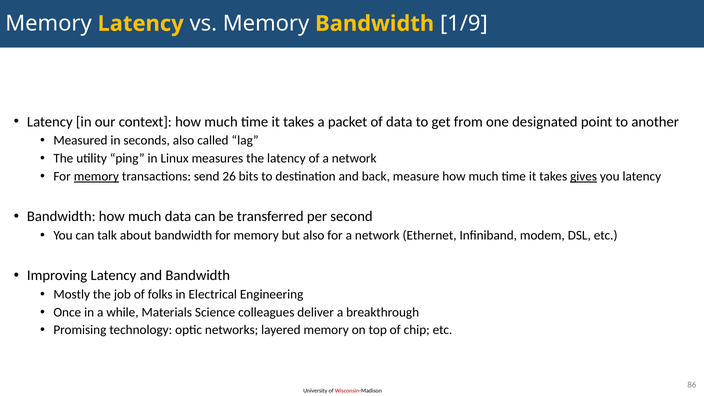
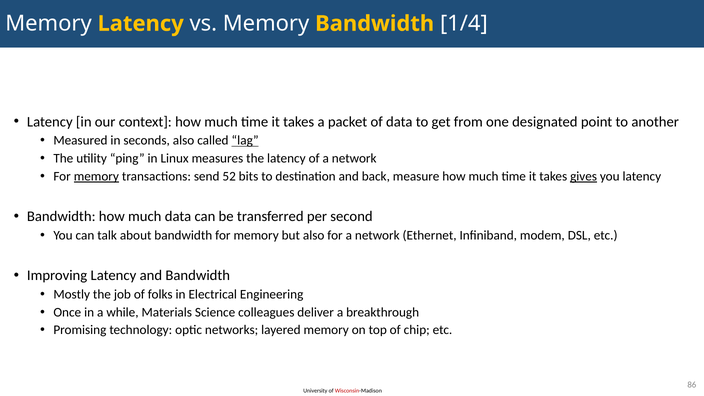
1/9: 1/9 -> 1/4 (464, 24)
lag underline: none -> present (245, 140)
26: 26 -> 52 (229, 176)
